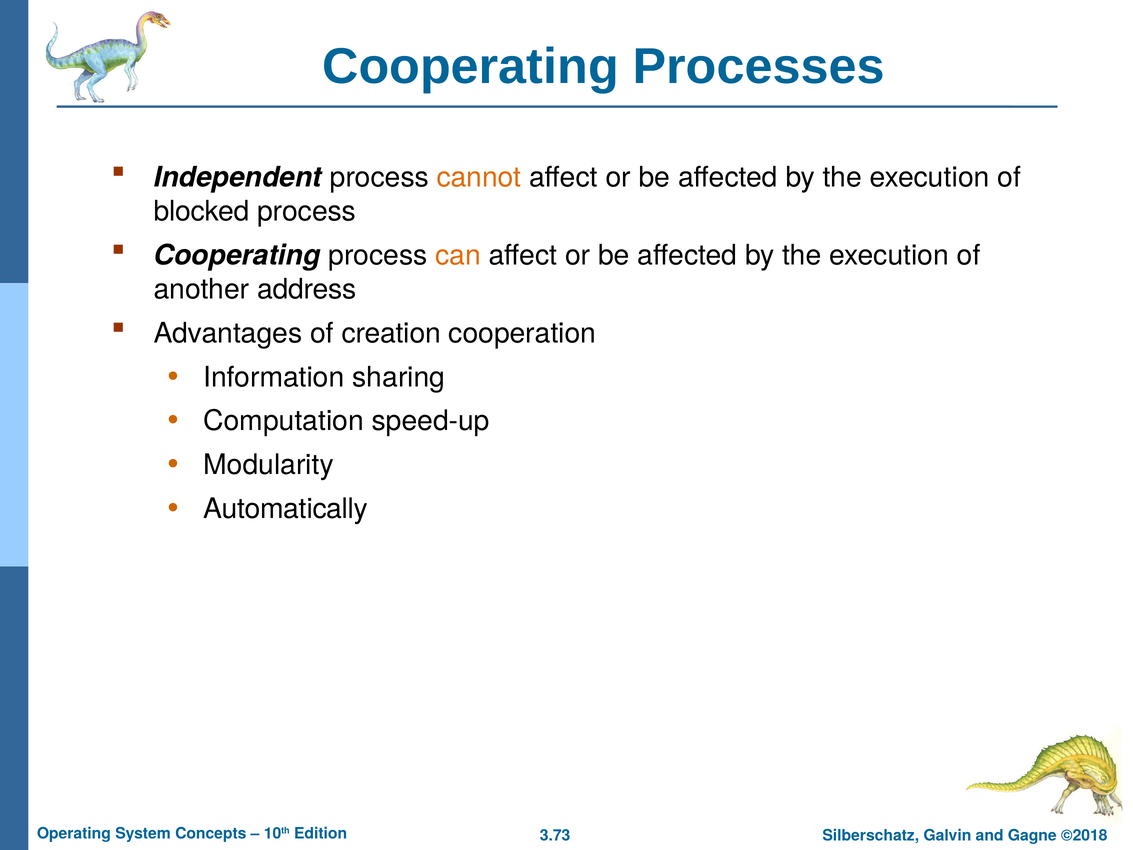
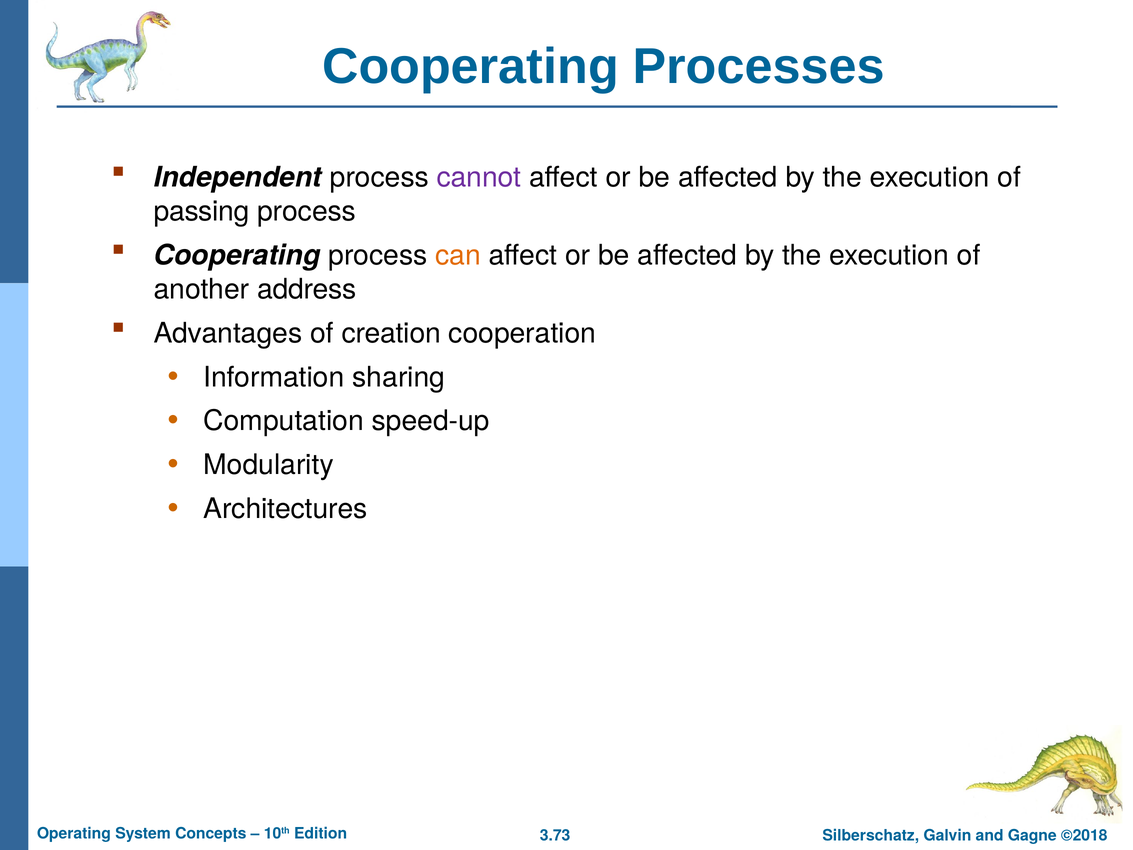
cannot colour: orange -> purple (479, 177)
blocked: blocked -> passing (202, 211)
Automatically: Automatically -> Architectures (285, 509)
